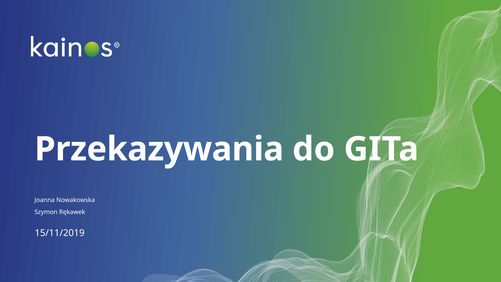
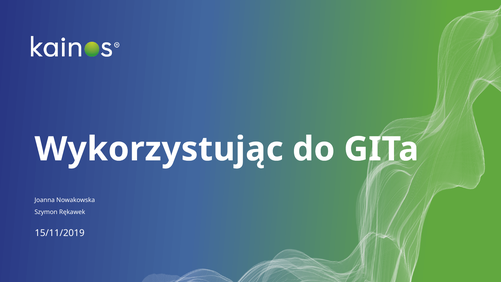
Przekazywania: Przekazywania -> Wykorzystując (159, 149)
